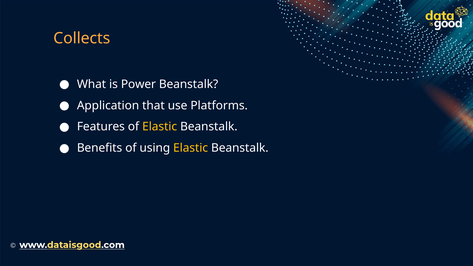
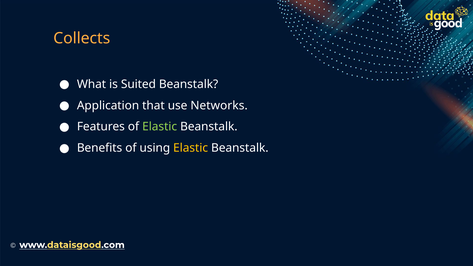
Power: Power -> Suited (138, 84)
Platforms: Platforms -> Networks (219, 105)
Elastic colour: yellow -> light green (160, 127)
